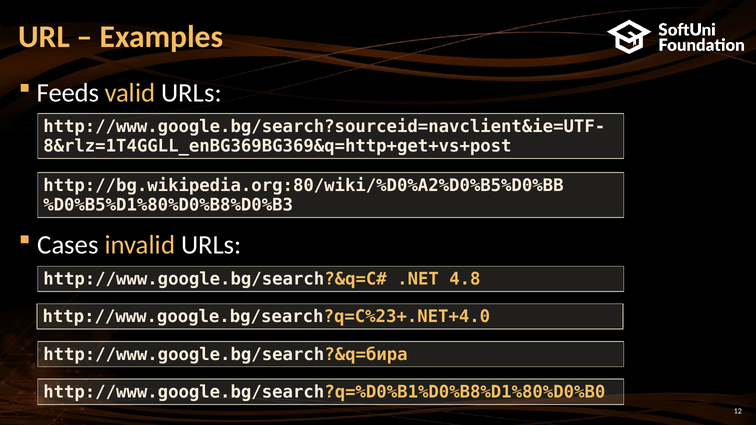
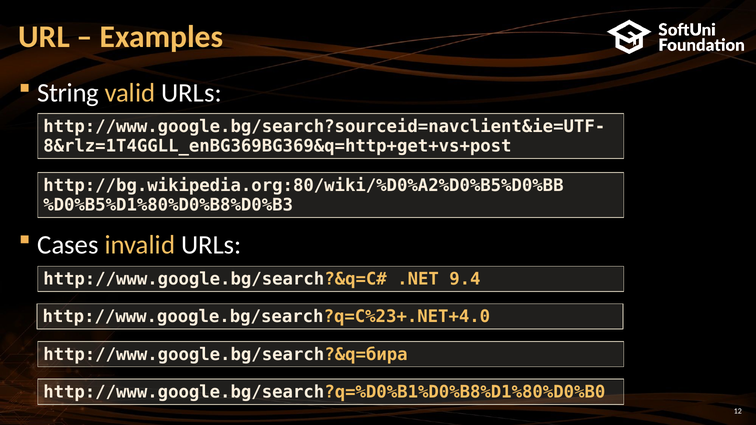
Feeds: Feeds -> String (68, 93)
4.8: 4.8 -> 9.4 (465, 279)
